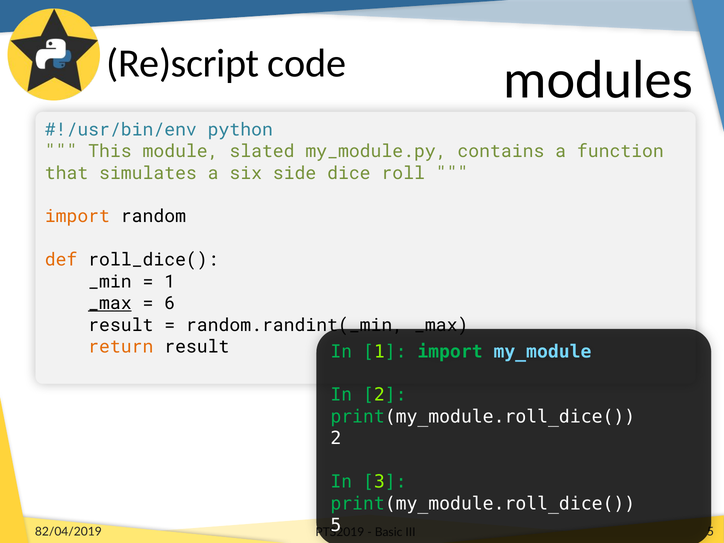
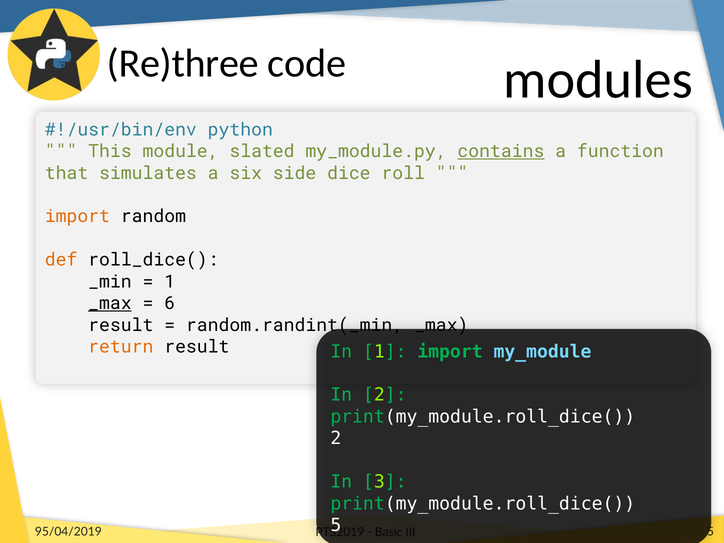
Re)script: Re)script -> Re)three (183, 63)
contains underline: none -> present (501, 151)
82/04/2019: 82/04/2019 -> 95/04/2019 (68, 532)
